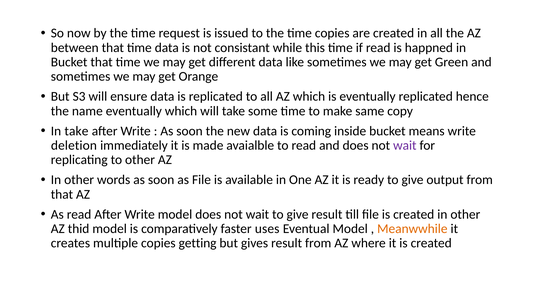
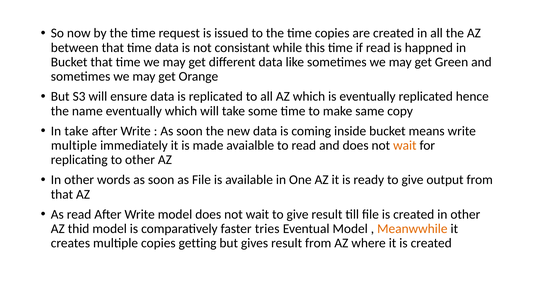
deletion: deletion -> multiple (74, 145)
wait colour: purple -> orange (405, 145)
uses: uses -> tries (267, 229)
